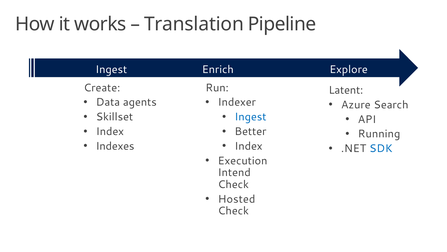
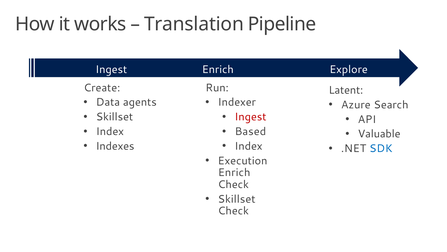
Ingest colour: blue -> red (250, 117)
Better: Better -> Based (250, 131)
Running: Running -> Valuable (379, 134)
Intend: Intend -> Enrich (234, 172)
Hosted: Hosted -> Skillset (237, 199)
